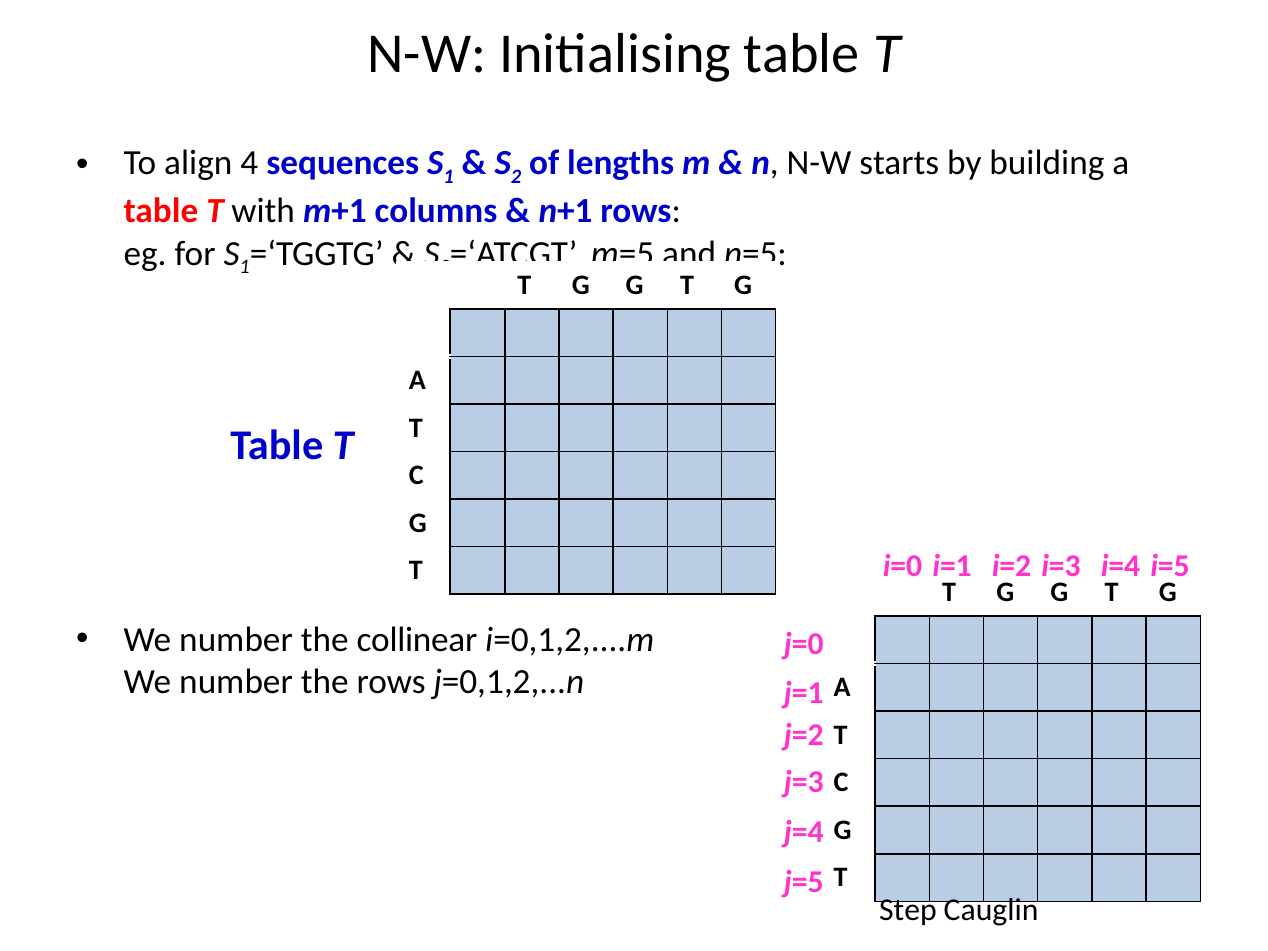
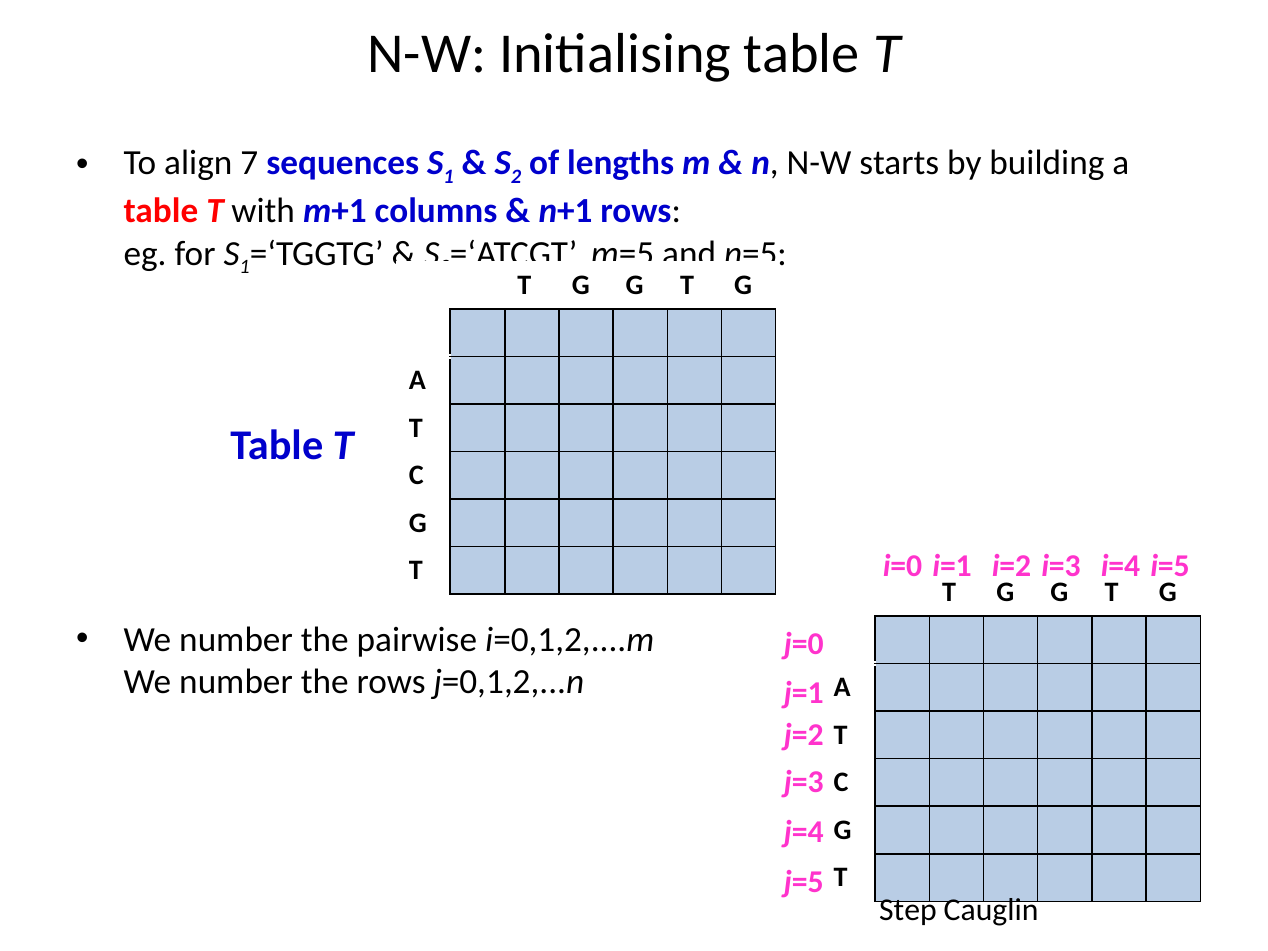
4: 4 -> 7 (249, 163)
collinear: collinear -> pairwise (417, 640)
